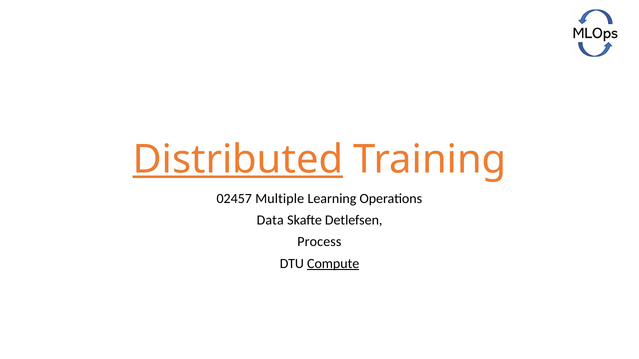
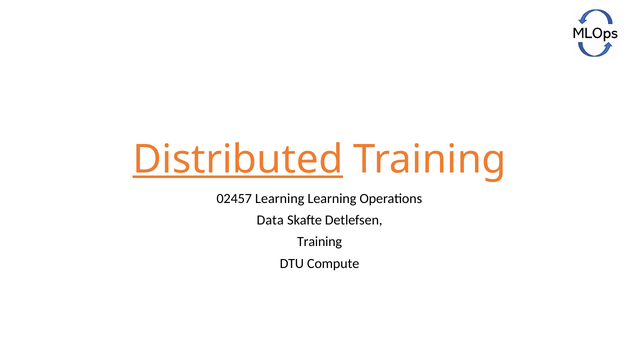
02457 Multiple: Multiple -> Learning (280, 199)
Process: Process -> Training (320, 242)
Compute underline: present -> none (333, 264)
